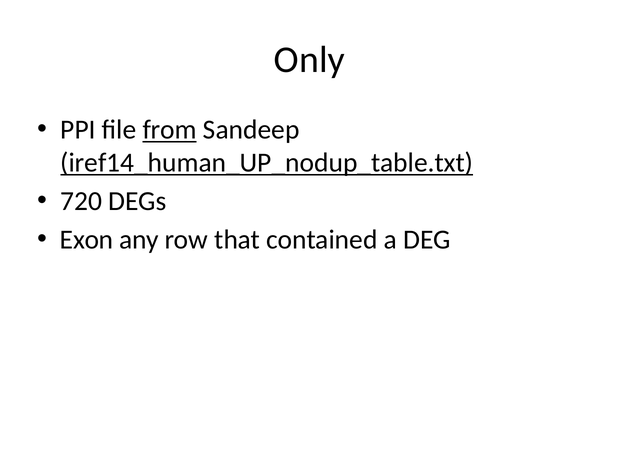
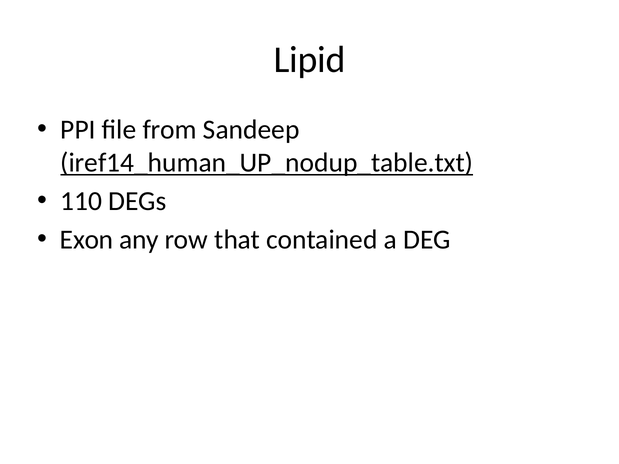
Only: Only -> Lipid (310, 60)
from underline: present -> none (170, 130)
720: 720 -> 110 (81, 201)
